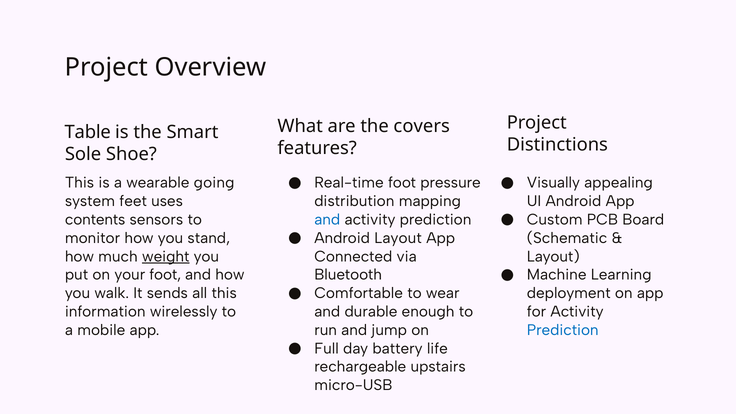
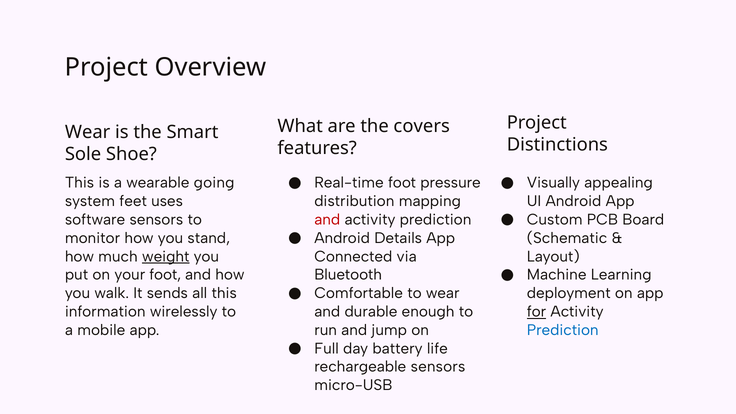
Table: Table -> Wear (88, 132)
contents: contents -> software (95, 220)
and colour: blue -> red (327, 220)
Android Layout: Layout -> Details (398, 238)
for underline: none -> present (537, 312)
rechargeable upstairs: upstairs -> sensors (438, 367)
